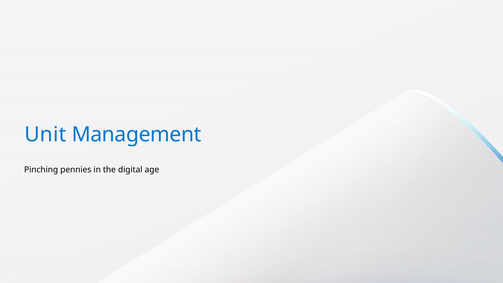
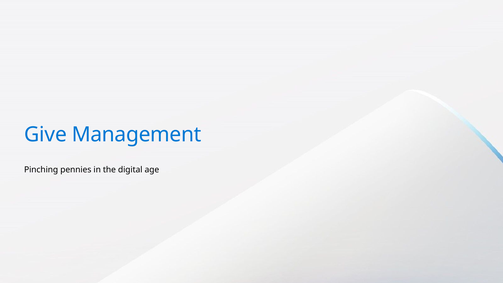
Unit: Unit -> Give (46, 135)
